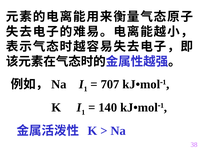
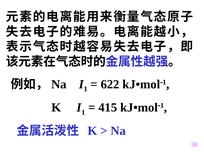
707: 707 -> 622 (110, 84)
140: 140 -> 415 (108, 108)
